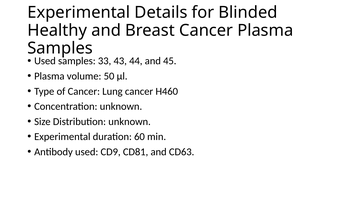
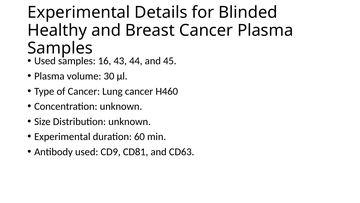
33: 33 -> 16 (105, 61)
50: 50 -> 30 (109, 76)
